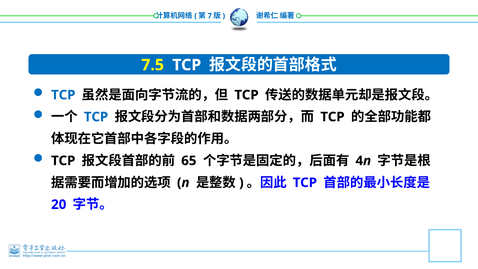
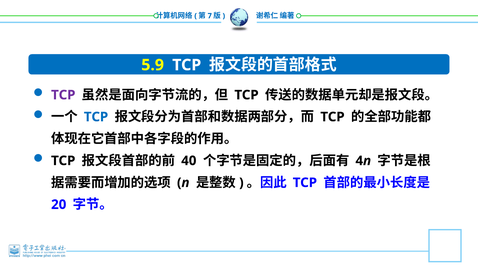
7.5: 7.5 -> 5.9 (153, 65)
TCP colour: blue -> purple (63, 95)
65: 65 -> 40 (189, 161)
